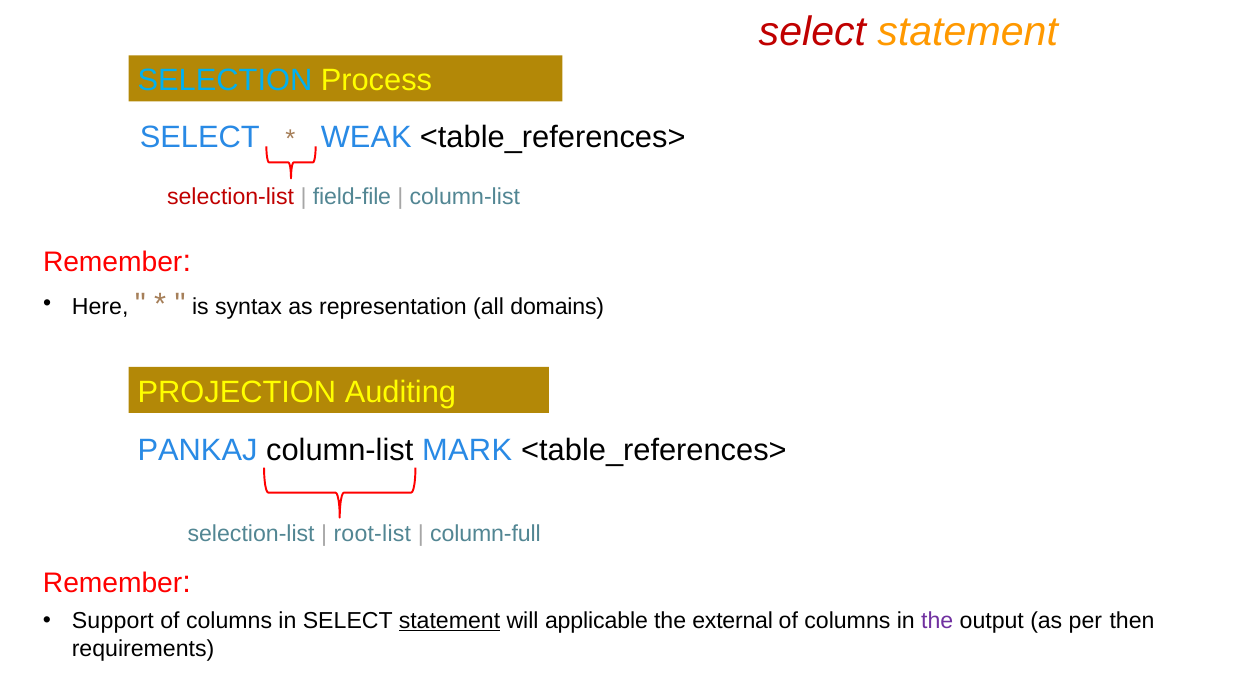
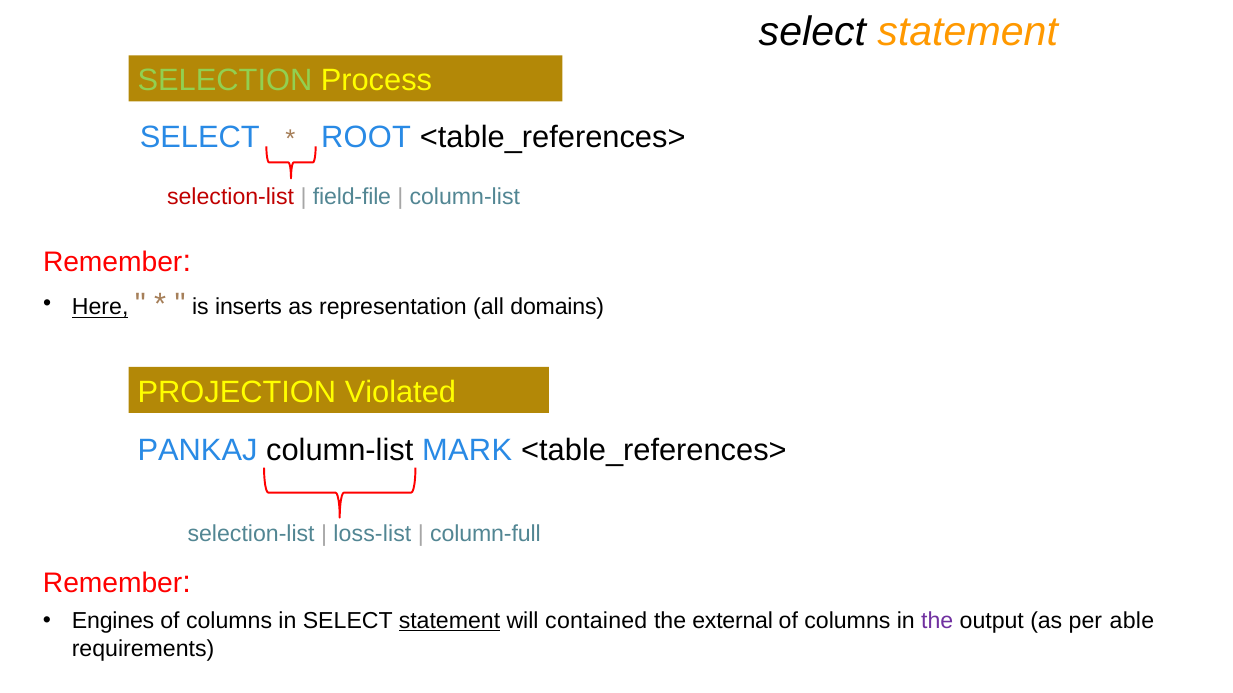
select colour: red -> black (812, 32)
SELECTION colour: light blue -> light green (225, 81)
WEAK: WEAK -> ROOT (366, 138)
Here underline: none -> present (100, 308)
syntax: syntax -> inserts (249, 308)
Auditing: Auditing -> Violated (400, 392)
root-list: root-list -> loss-list (372, 534)
Support: Support -> Engines (113, 621)
applicable: applicable -> contained (596, 621)
then: then -> able (1132, 621)
